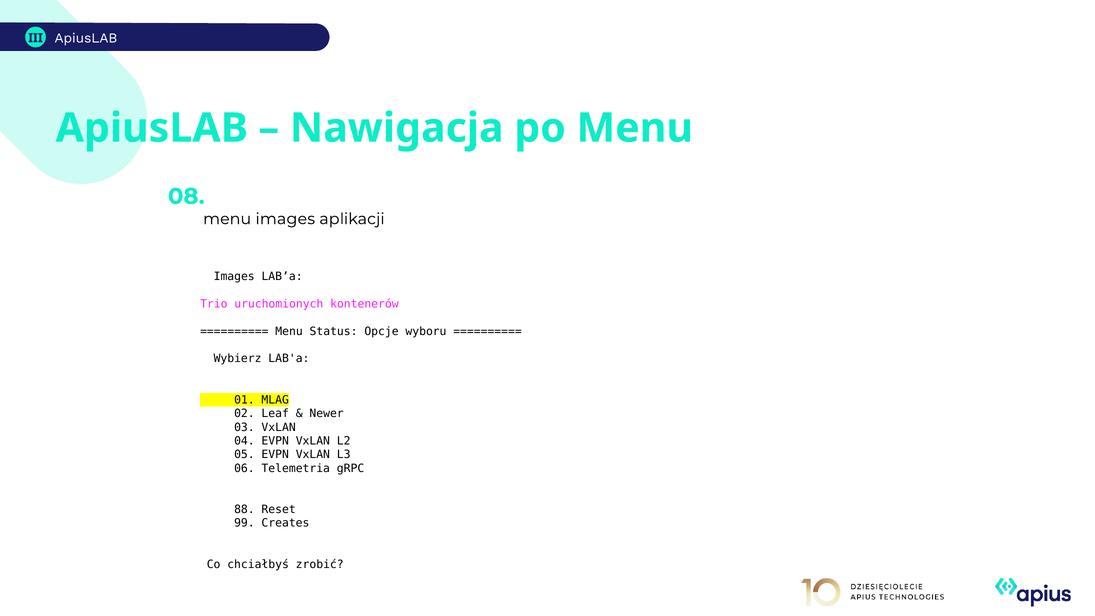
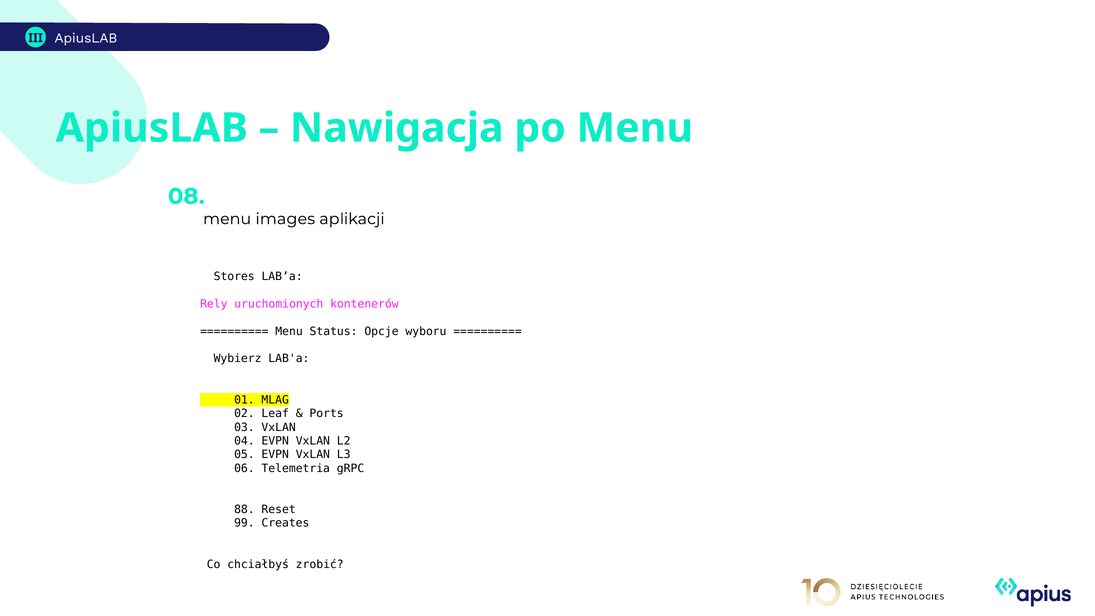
Images: Images -> Stores (234, 276)
Trio: Trio -> Rely (214, 304)
Newer: Newer -> Ports (327, 413)
